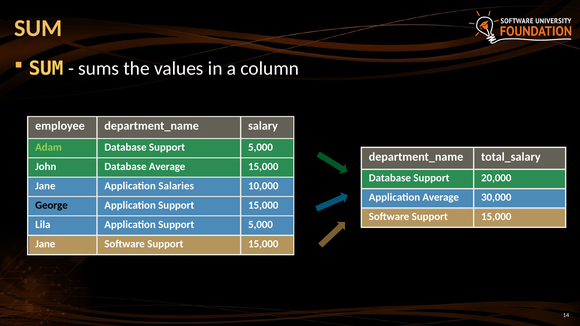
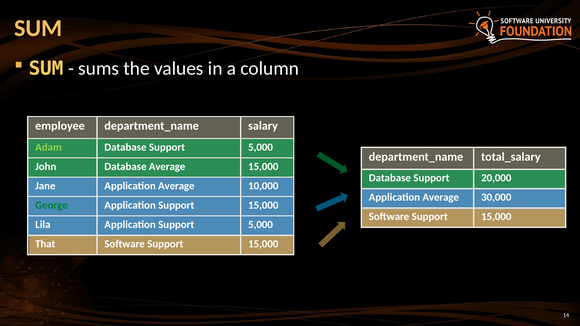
Jane Application Salaries: Salaries -> Average (176, 186)
George colour: black -> green (51, 205)
Jane: Jane -> That (45, 244)
